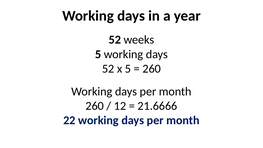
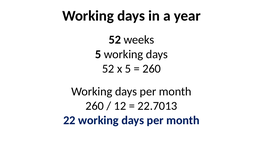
21.6666: 21.6666 -> 22.7013 (157, 106)
